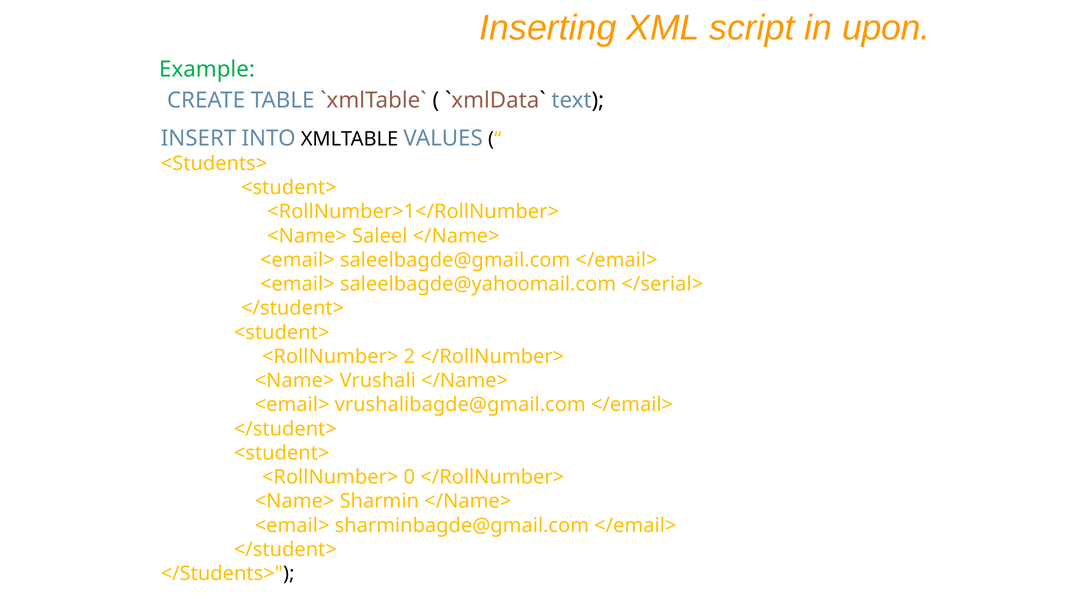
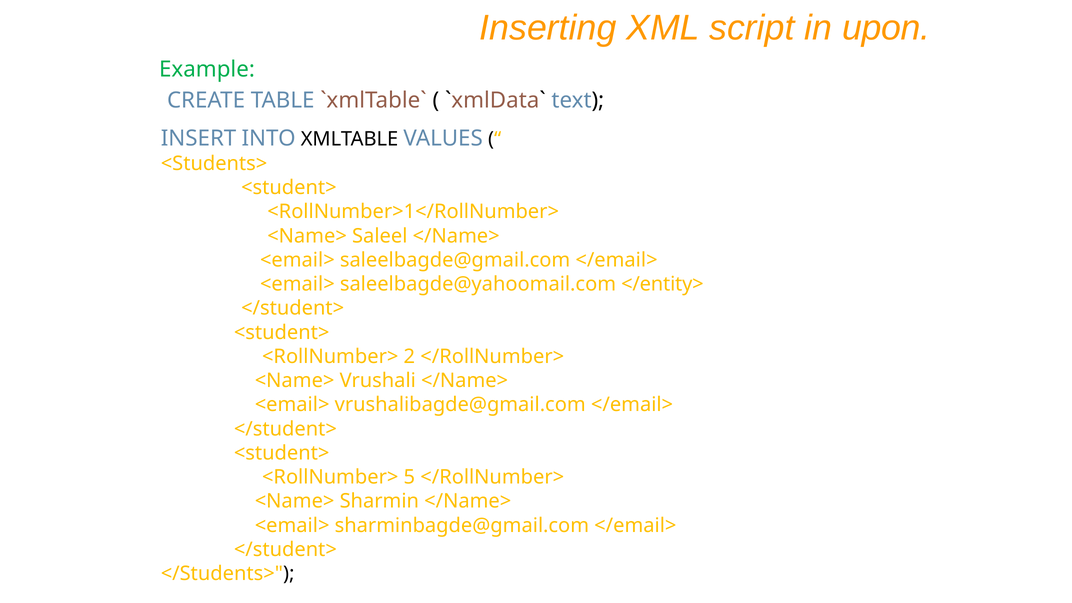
</serial>: </serial> -> </entity> (662, 284)
0: 0 -> 5 (409, 477)
